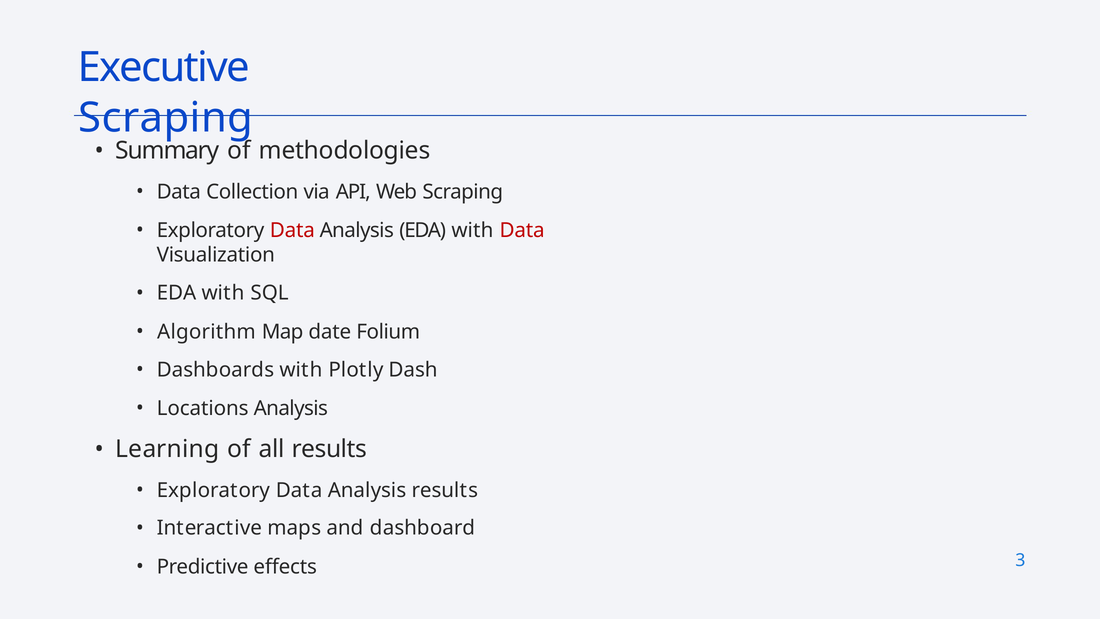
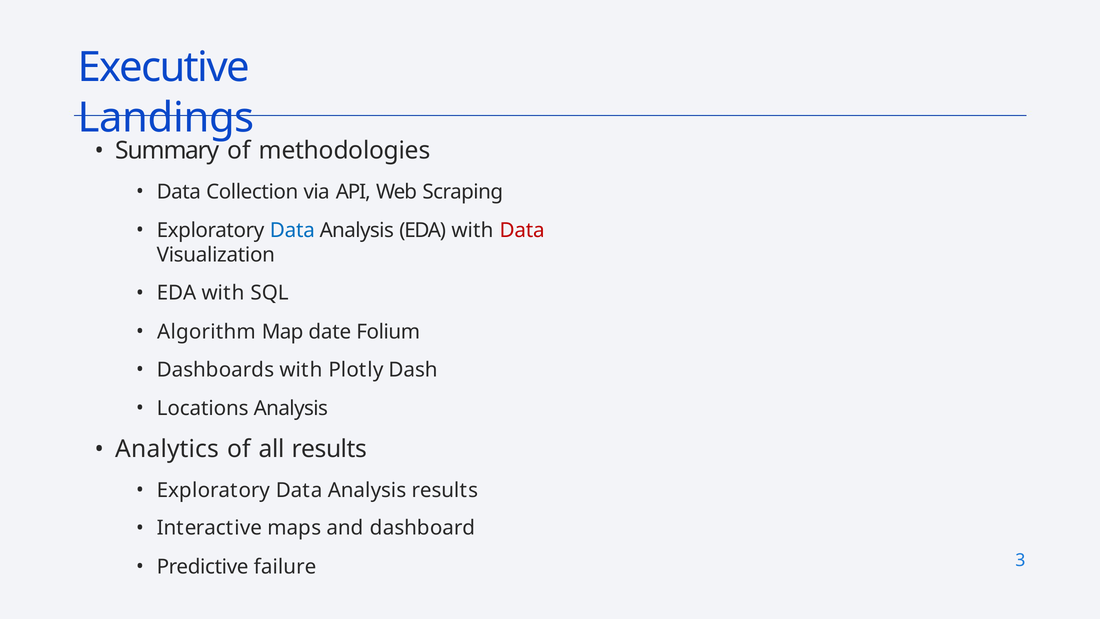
Scraping: Scraping -> Landings (166, 118)
Data colour: red -> blue (292, 230)
Learning: Learning -> Analytics (167, 449)
effects: effects -> failure (285, 567)
